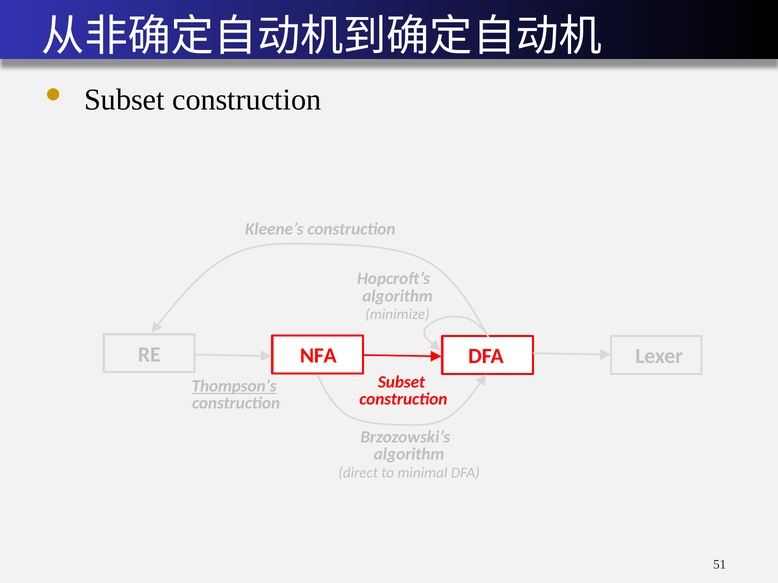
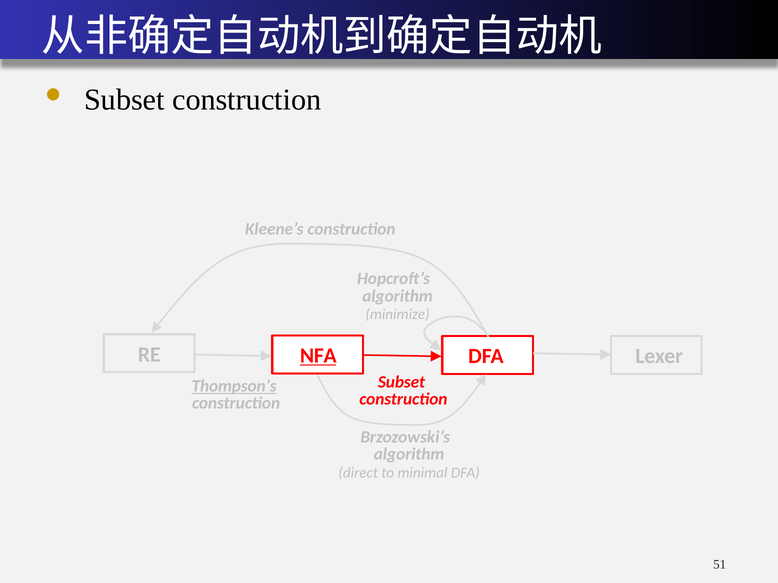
NFA underline: none -> present (318, 356)
